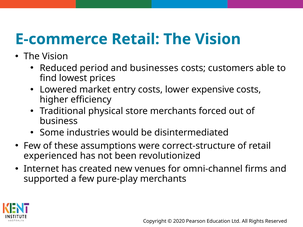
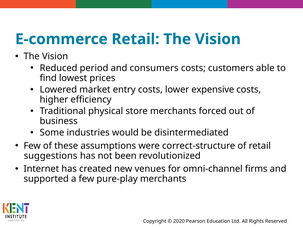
businesses: businesses -> consumers (154, 68)
experienced: experienced -> suggestions (51, 156)
